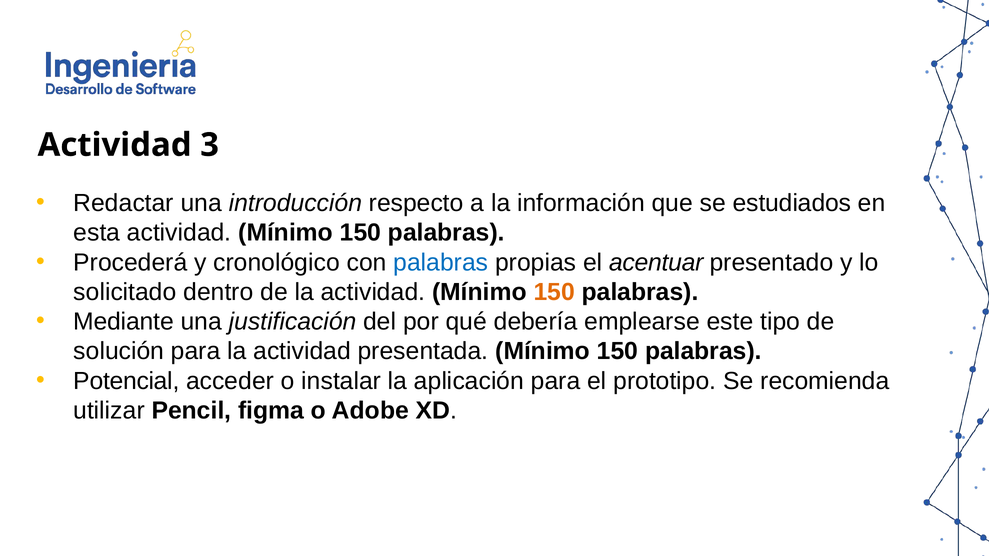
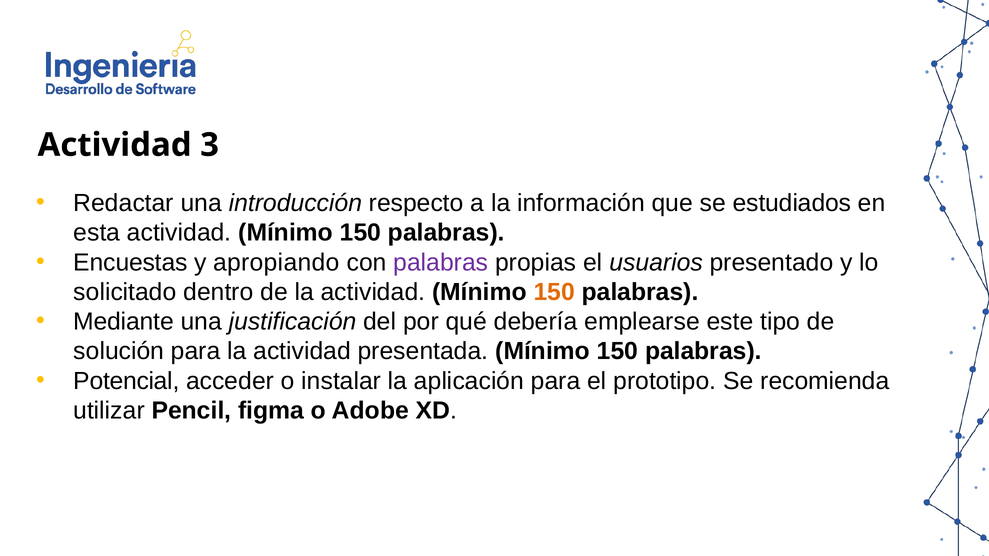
Procederá: Procederá -> Encuestas (131, 263)
cronológico: cronológico -> apropiando (276, 263)
palabras colour: blue -> purple (441, 263)
acentuar: acentuar -> usuarios (656, 263)
